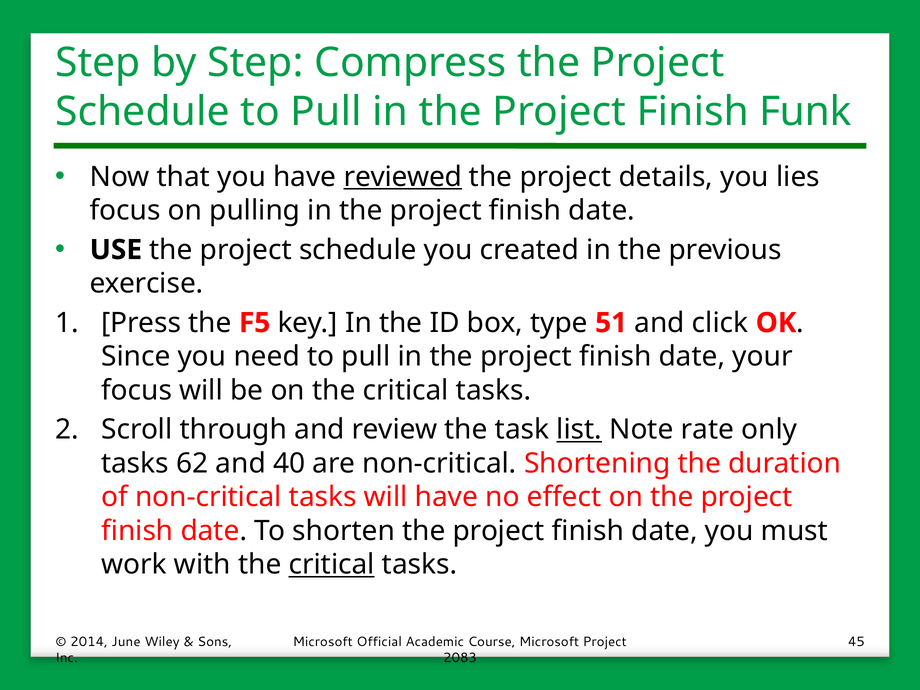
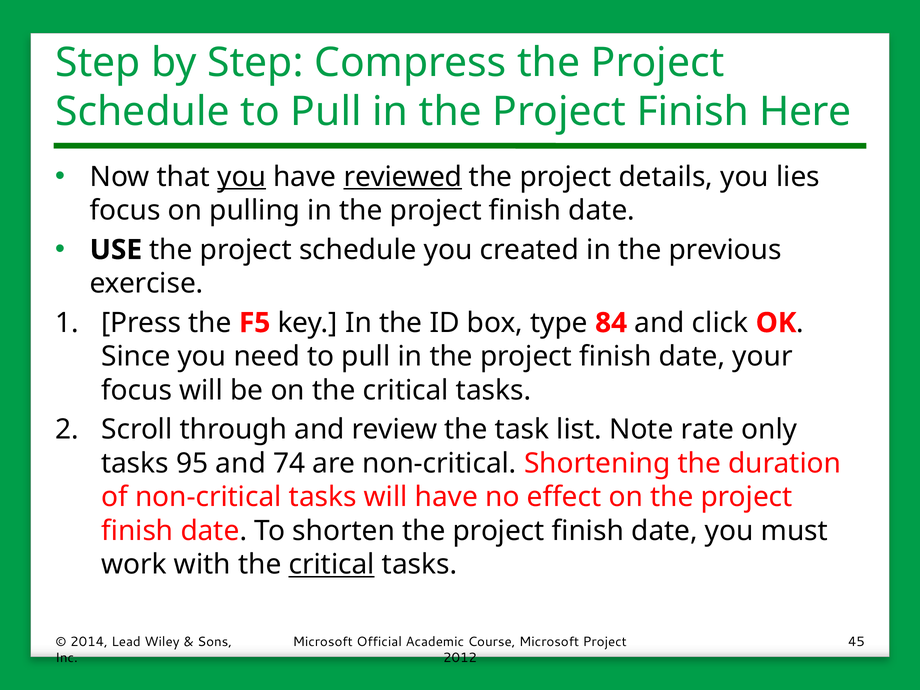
Funk: Funk -> Here (805, 112)
you underline: none -> present (242, 177)
51: 51 -> 84 (611, 323)
list underline: present -> none (579, 430)
62: 62 -> 95 (192, 463)
40: 40 -> 74 (289, 463)
June: June -> Lead (126, 642)
2083: 2083 -> 2012 (460, 658)
